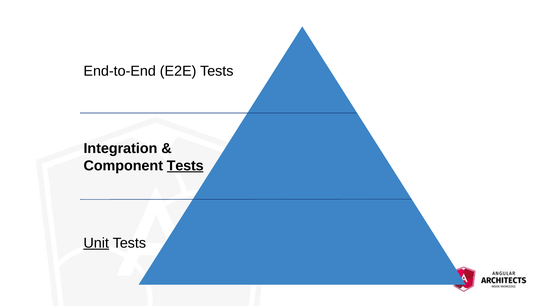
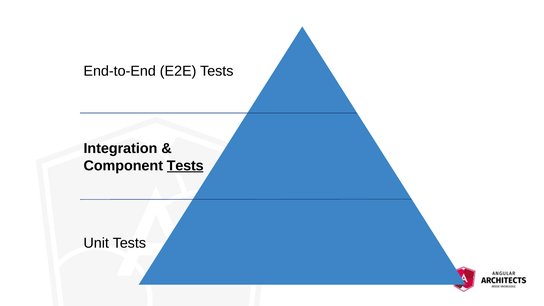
Unit underline: present -> none (96, 243)
